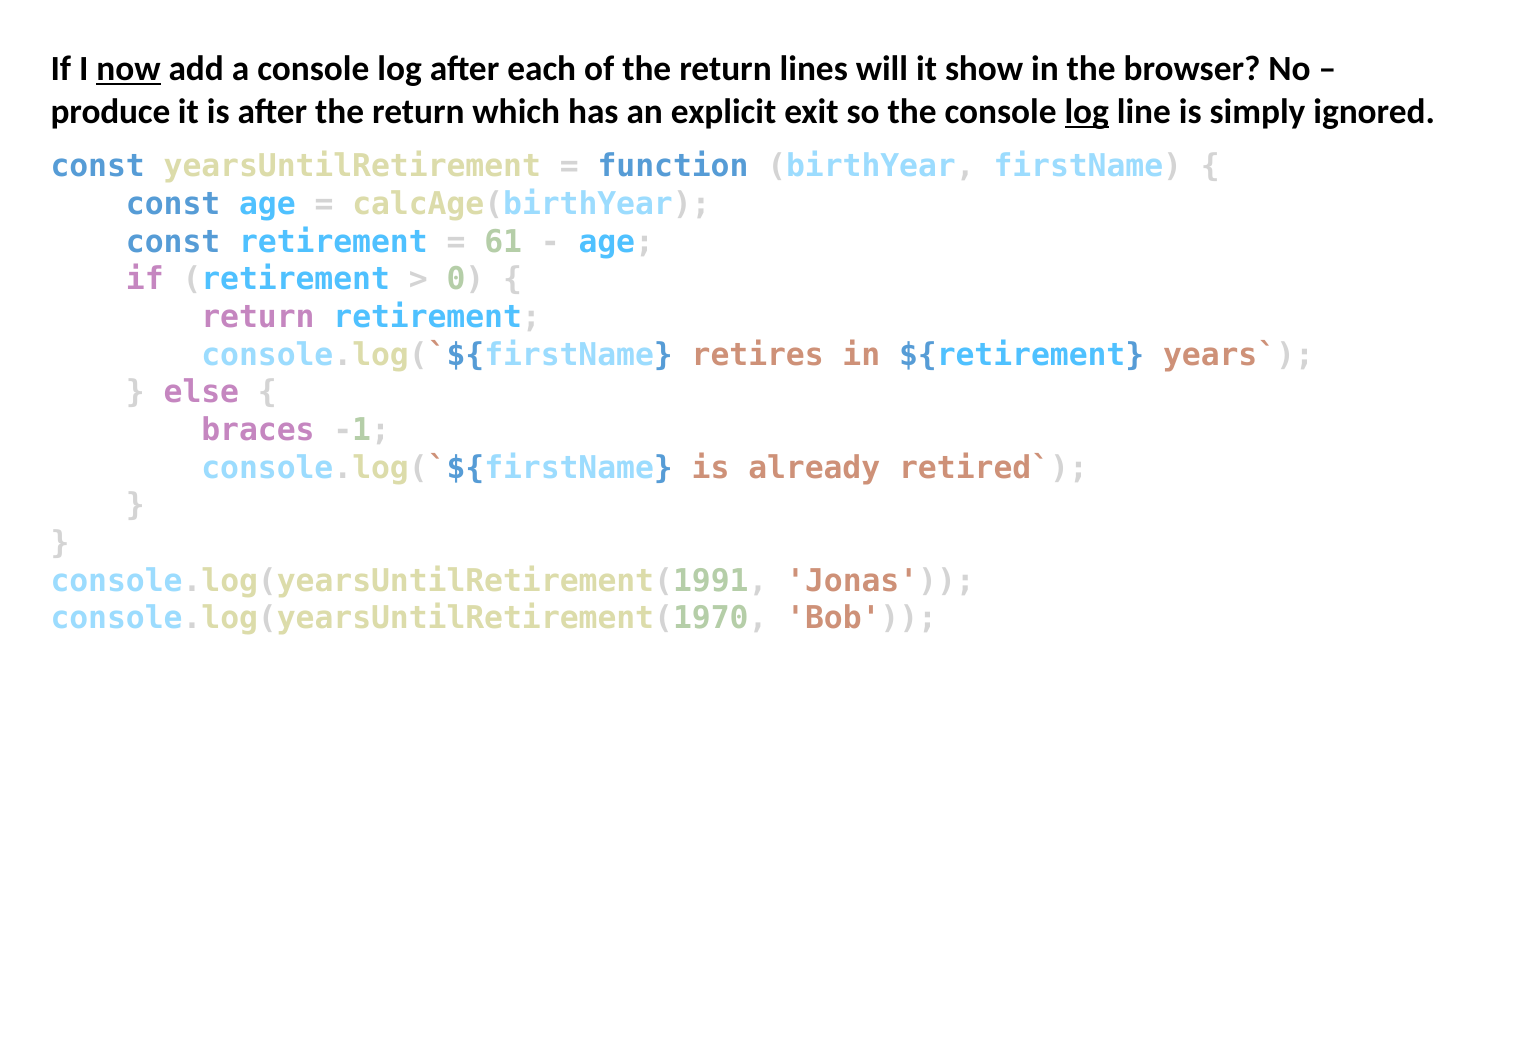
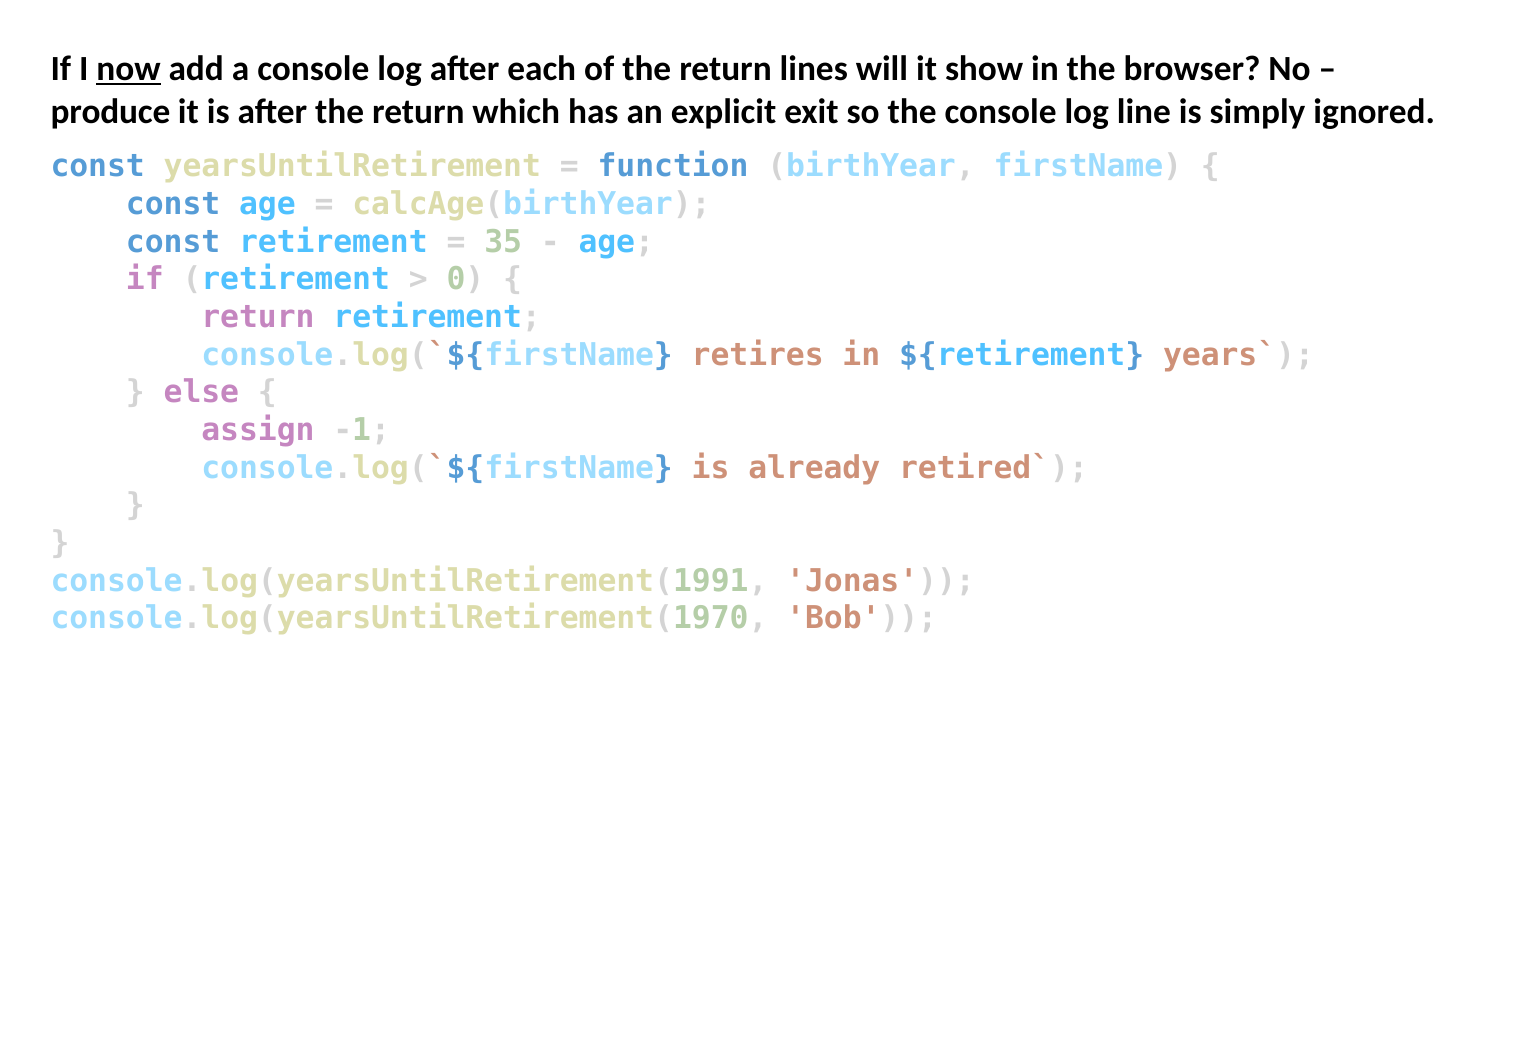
log underline: present -> none (1087, 112)
61: 61 -> 35 (503, 242)
braces: braces -> assign (258, 430)
